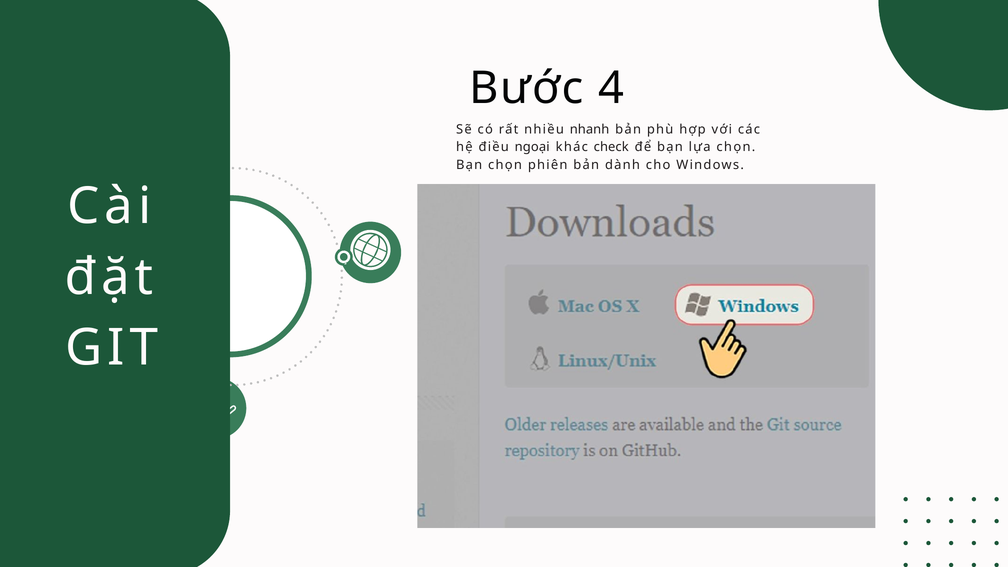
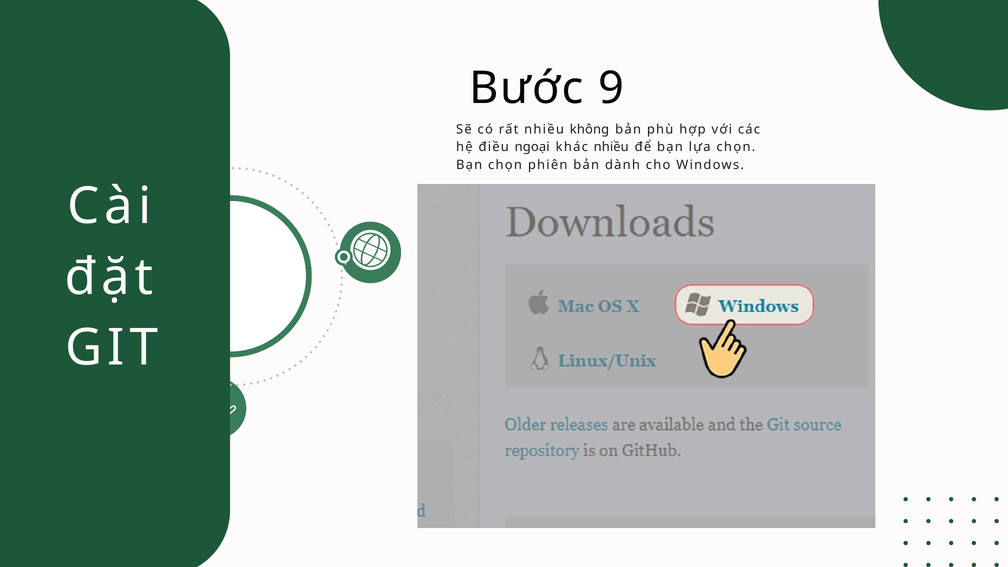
4: 4 -> 9 (611, 88)
nhanh: nhanh -> không (589, 129)
khác check: check -> nhiều (611, 147)
